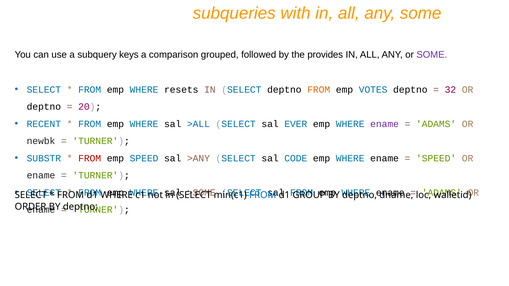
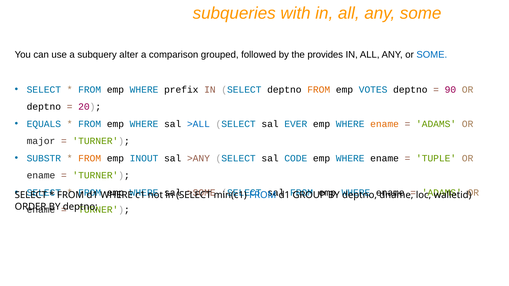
keys: keys -> alter (129, 55)
SOME colour: purple -> blue (432, 55)
resets: resets -> prefix (181, 90)
32: 32 -> 90 (450, 90)
RECENT: RECENT -> EQUALS (44, 124)
ename colour: purple -> orange (385, 124)
newbk: newbk -> major (41, 141)
FROM colour: red -> orange (90, 158)
emp SPEED: SPEED -> INOUT (144, 158)
SPEED: SPEED -> TUPLE (436, 158)
